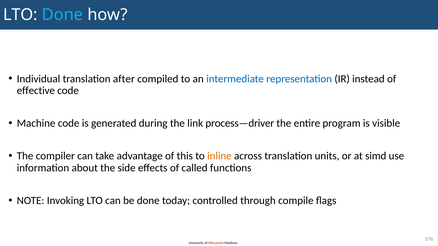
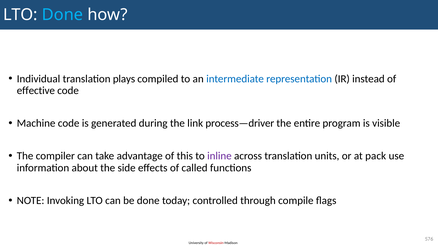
after: after -> plays (124, 79)
inline colour: orange -> purple (219, 156)
simd: simd -> pack (376, 156)
